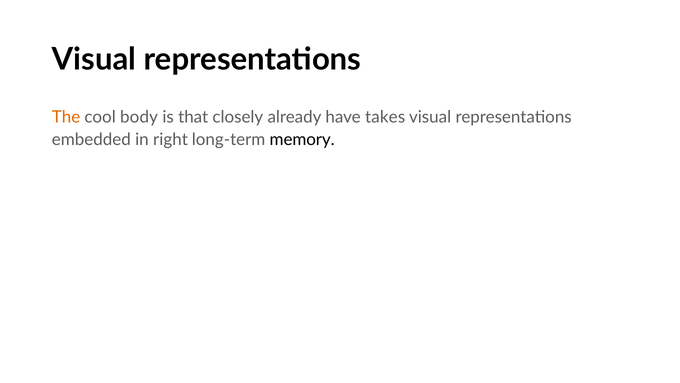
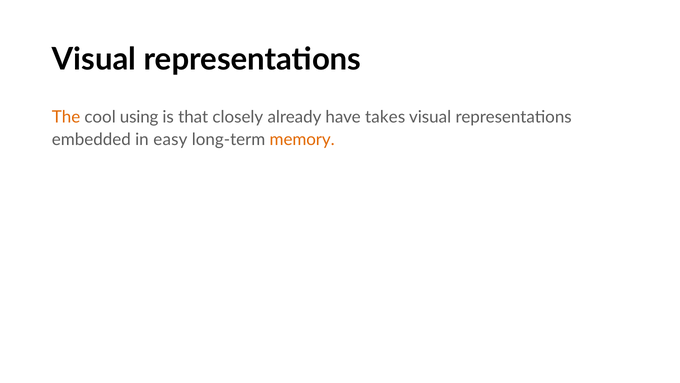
body: body -> using (139, 117)
right: right -> easy (170, 140)
memory colour: black -> orange (302, 140)
